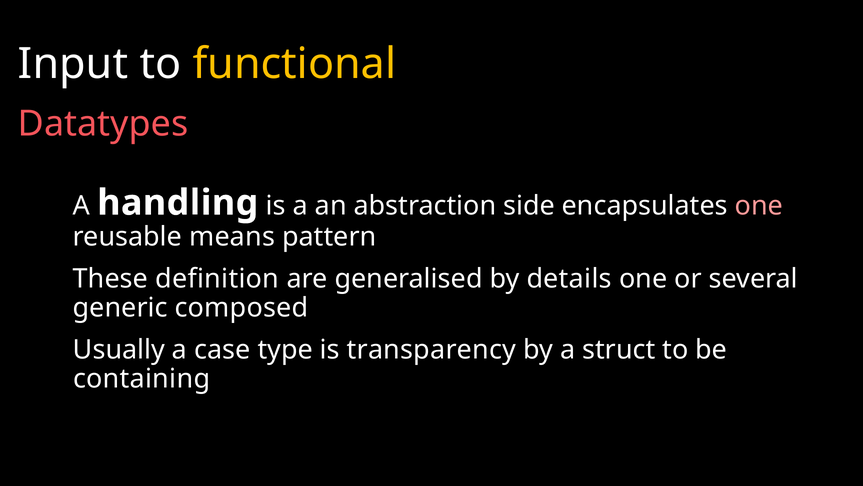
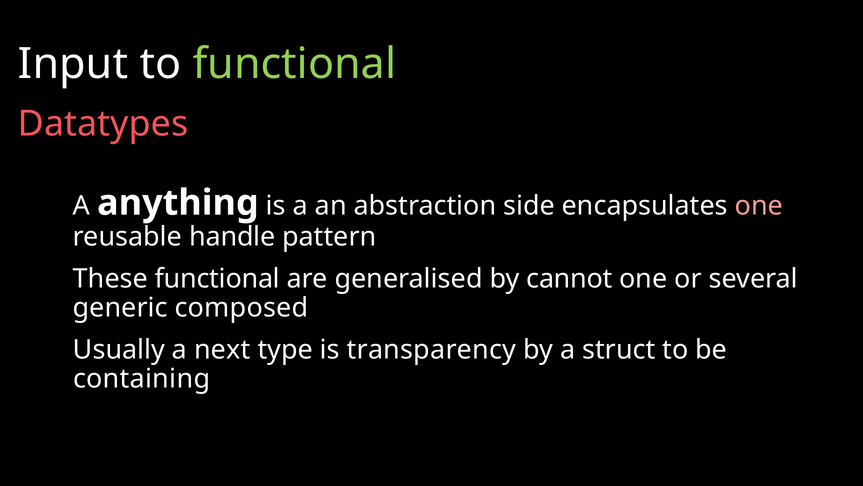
functional colour: yellow -> light green (294, 64)
handling: handling -> anything (178, 203)
means: means -> handle (232, 237)
These definition: definition -> functional (217, 278)
details: details -> cannot (569, 278)
case: case -> next (222, 349)
